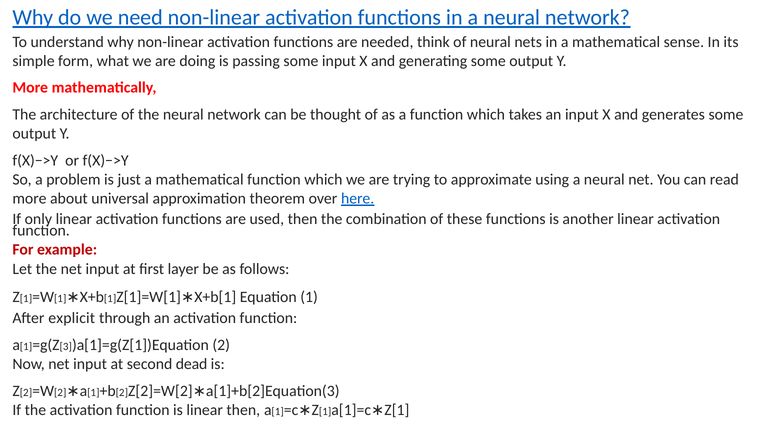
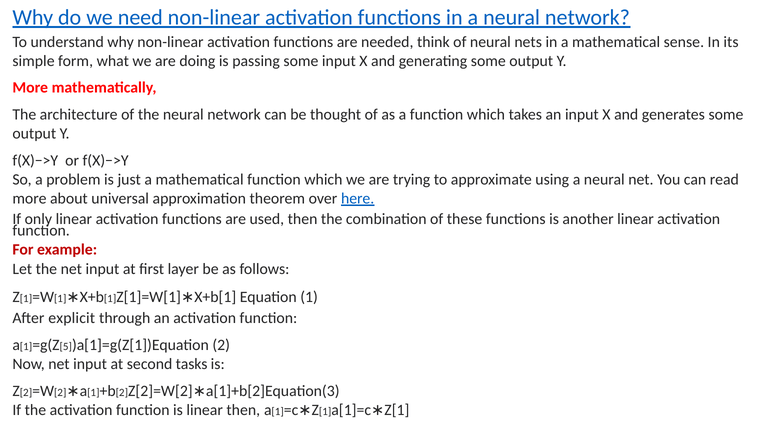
3: 3 -> 5 (66, 346)
dead: dead -> tasks (192, 364)
